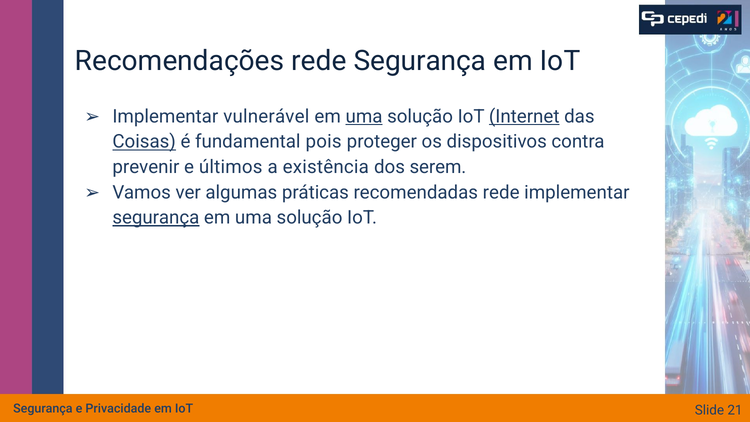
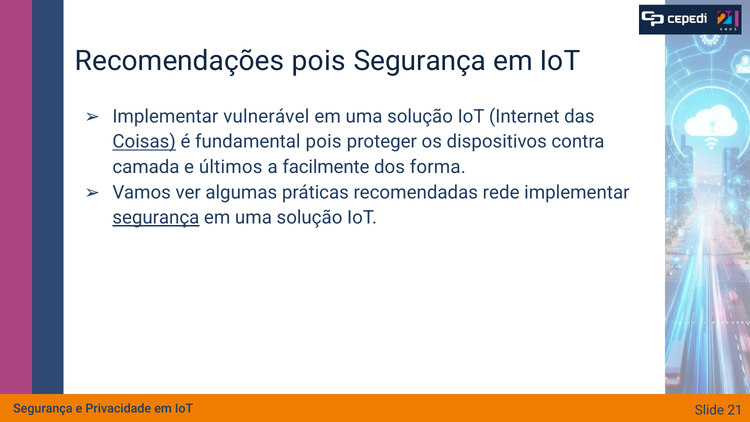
Recomendações rede: rede -> pois (319, 61)
uma underline: present -> none (364, 116)
Internet underline: present -> none (524, 116)
prevenir: prevenir -> camada (146, 167)
existência: existência -> facilmente (326, 167)
serem: serem -> forma (438, 167)
